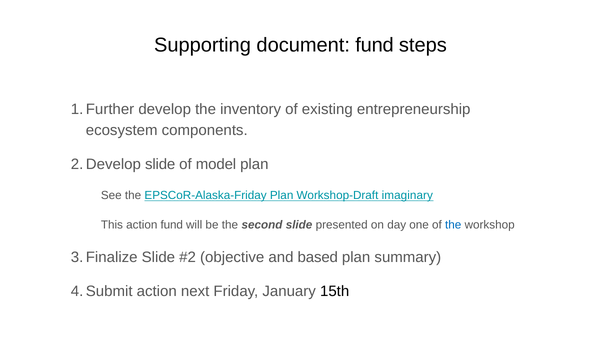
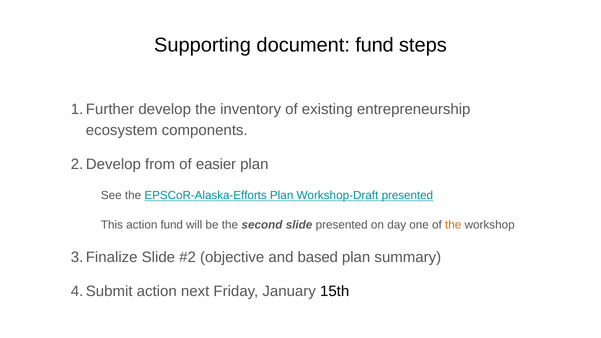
slide: slide -> from (160, 164)
model: model -> easier (216, 164)
EPSCoR-Alaska-Friday: EPSCoR-Alaska-Friday -> EPSCoR-Alaska-Efforts (206, 195)
Workshop-Draft imaginary: imaginary -> presented (407, 195)
the colour: blue -> orange (453, 225)
